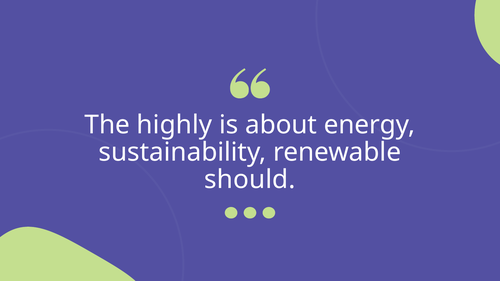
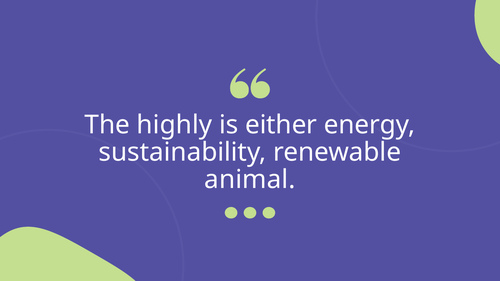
about: about -> either (281, 125)
should: should -> animal (250, 180)
